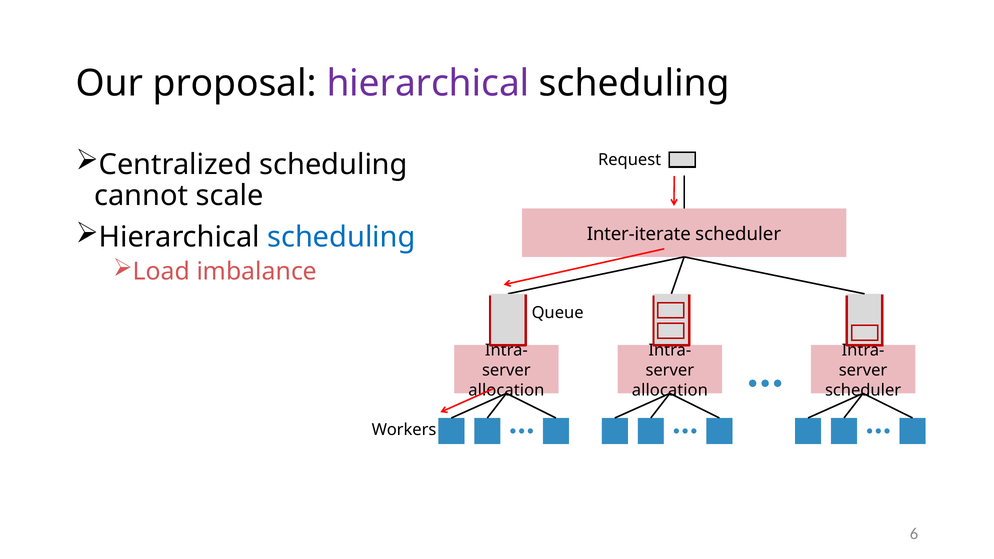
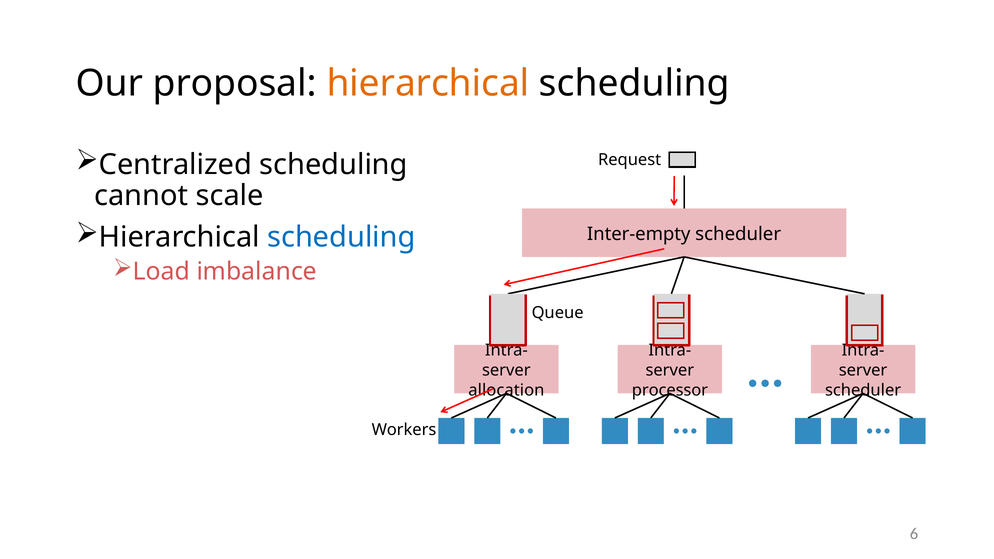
hierarchical colour: purple -> orange (428, 84)
Inter-iterate: Inter-iterate -> Inter-empty (639, 234)
allocation: allocation -> processor (670, 390)
